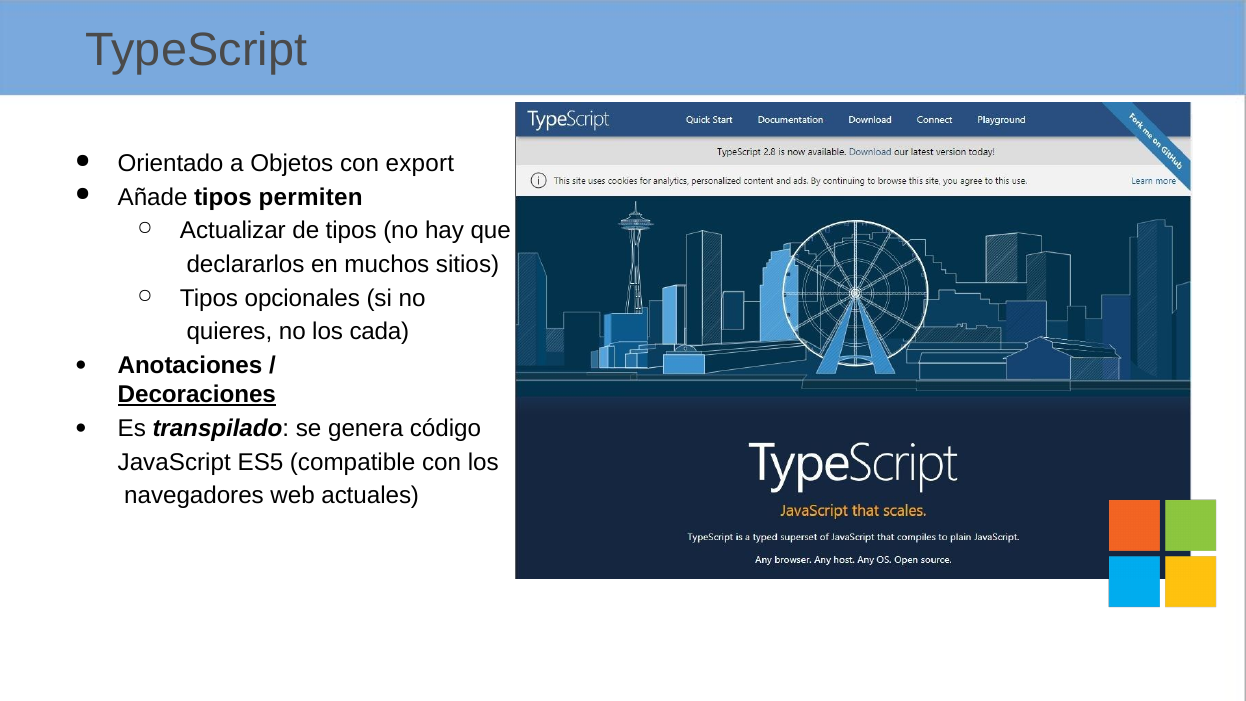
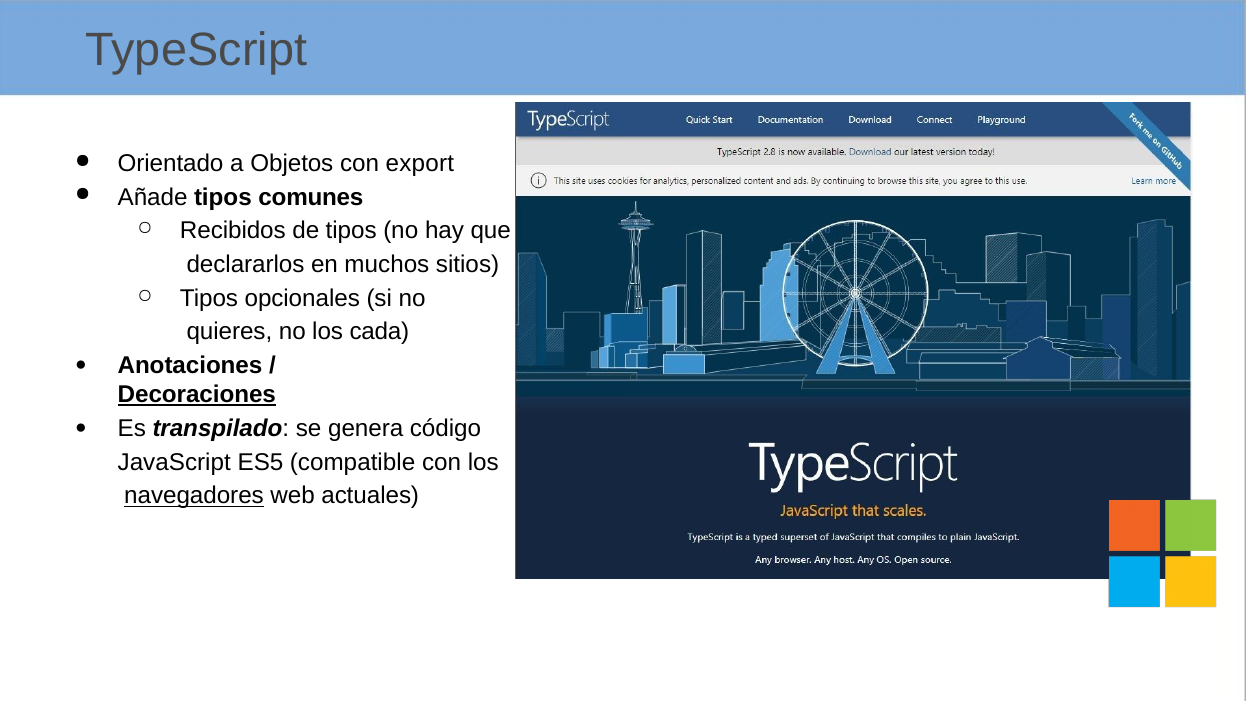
permiten: permiten -> comunes (311, 197)
Actualizar: Actualizar -> Recibidos (233, 231)
navegadores underline: none -> present (194, 496)
